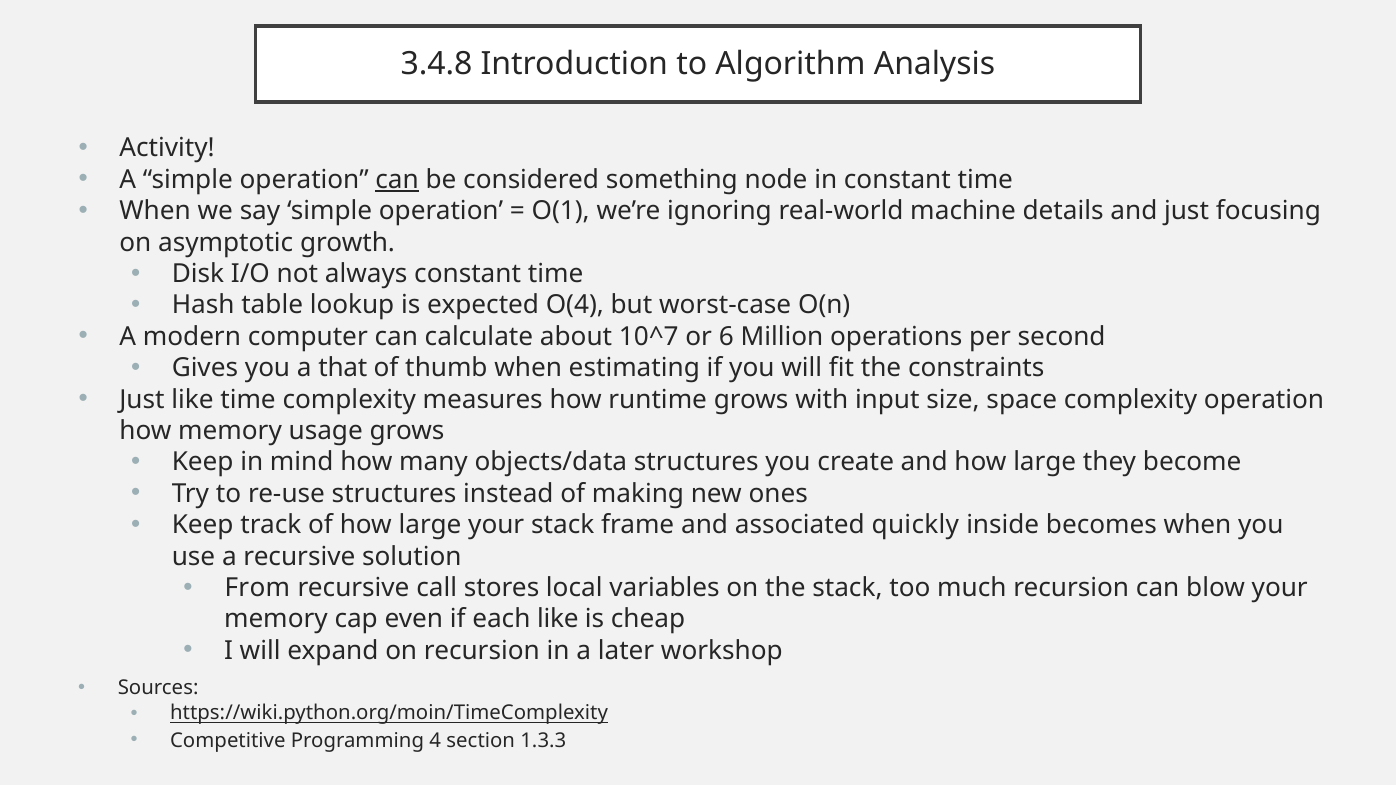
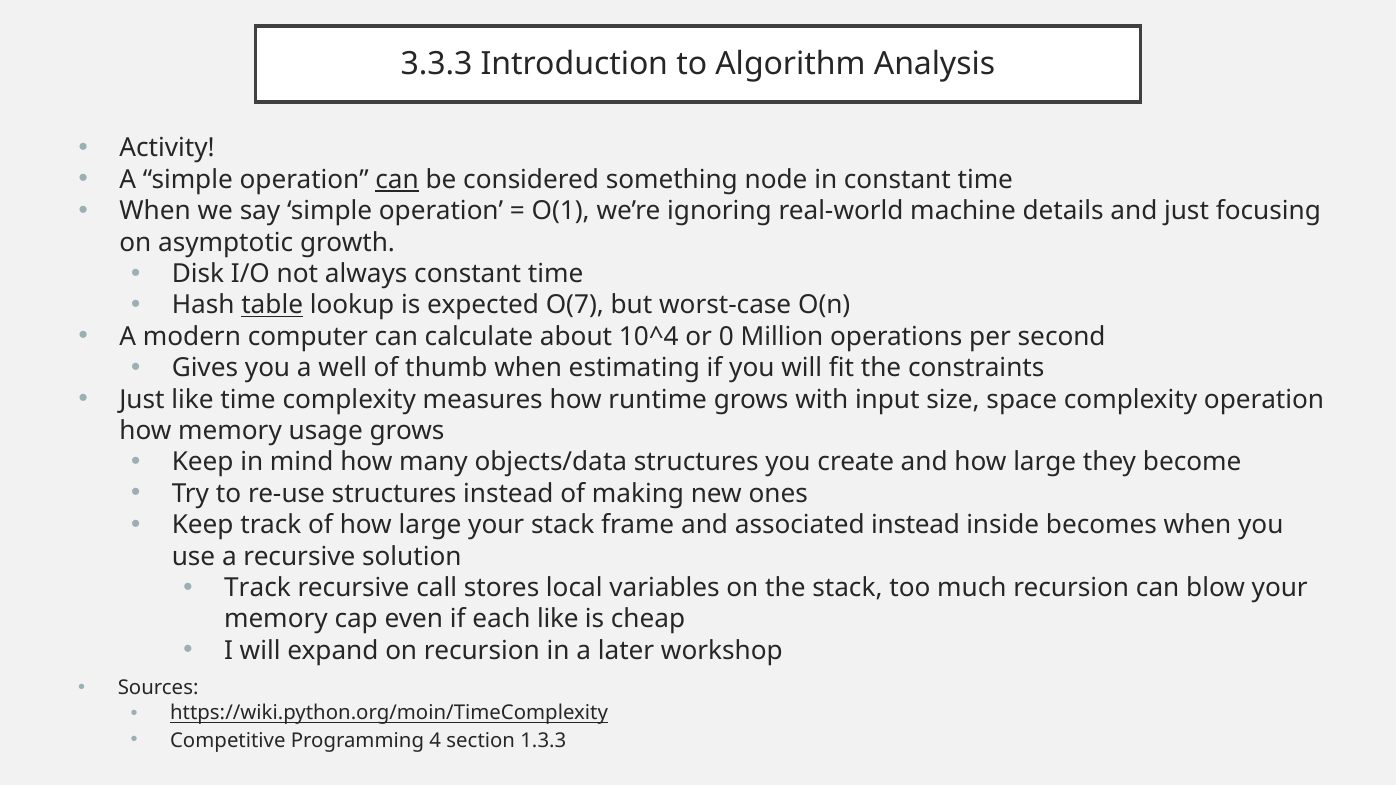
3.4.8: 3.4.8 -> 3.3.3 (437, 64)
table underline: none -> present (272, 305)
O(4: O(4 -> O(7 (575, 305)
10^7: 10^7 -> 10^4 (649, 337)
6: 6 -> 0 (726, 337)
that: that -> well (343, 368)
associated quickly: quickly -> instead (916, 525)
From: From -> Track (258, 588)
